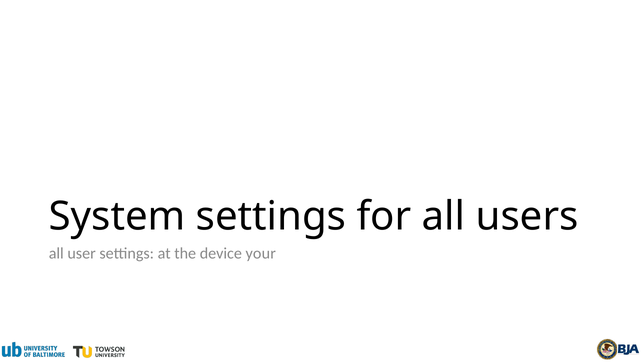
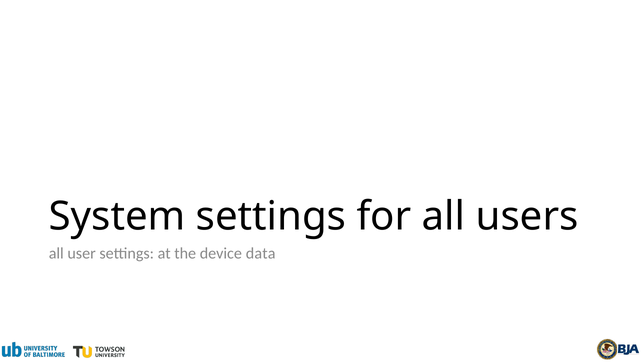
your: your -> data (261, 253)
